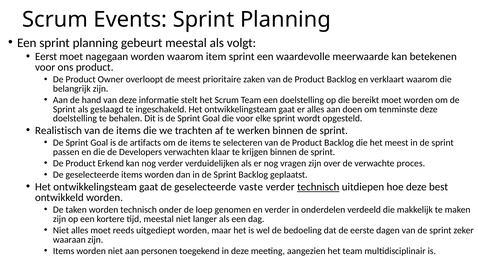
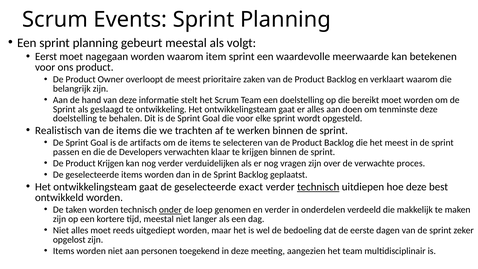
ingeschakeld: ingeschakeld -> ontwikkeling (161, 109)
Product Erkend: Erkend -> Krijgen (111, 163)
vaste: vaste -> exact (251, 187)
onder underline: none -> present (170, 210)
waaraan: waaraan -> opgelost (69, 240)
